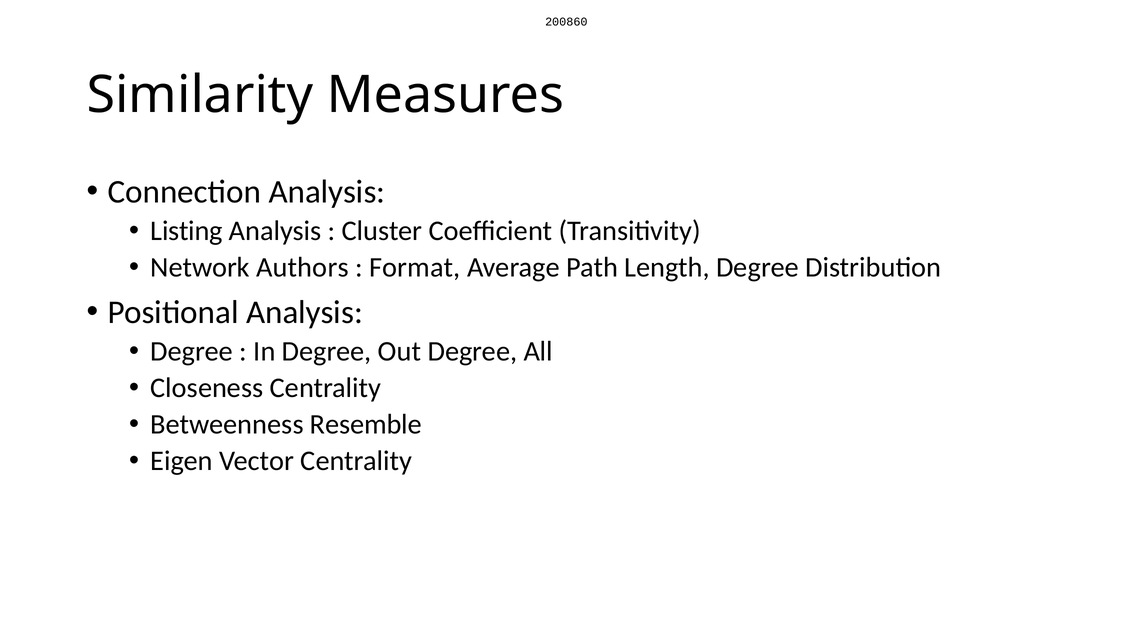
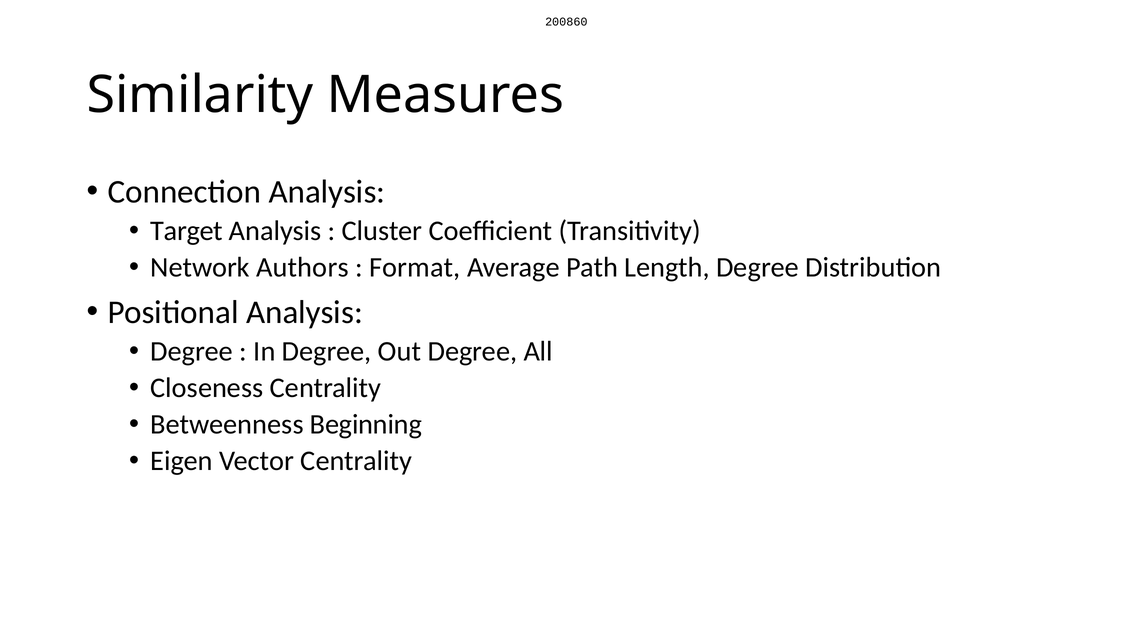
Listing: Listing -> Target (187, 231)
Resemble: Resemble -> Beginning (366, 425)
